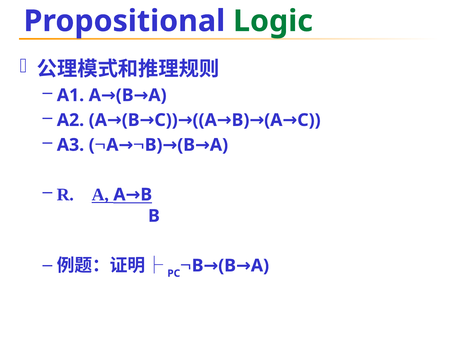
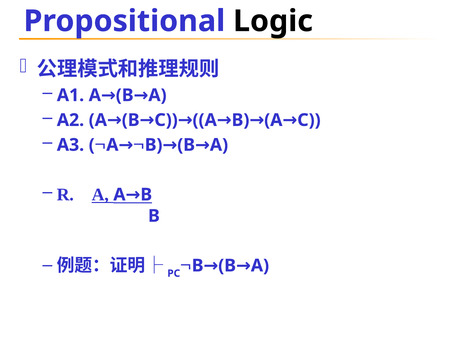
Logic colour: green -> black (273, 21)
